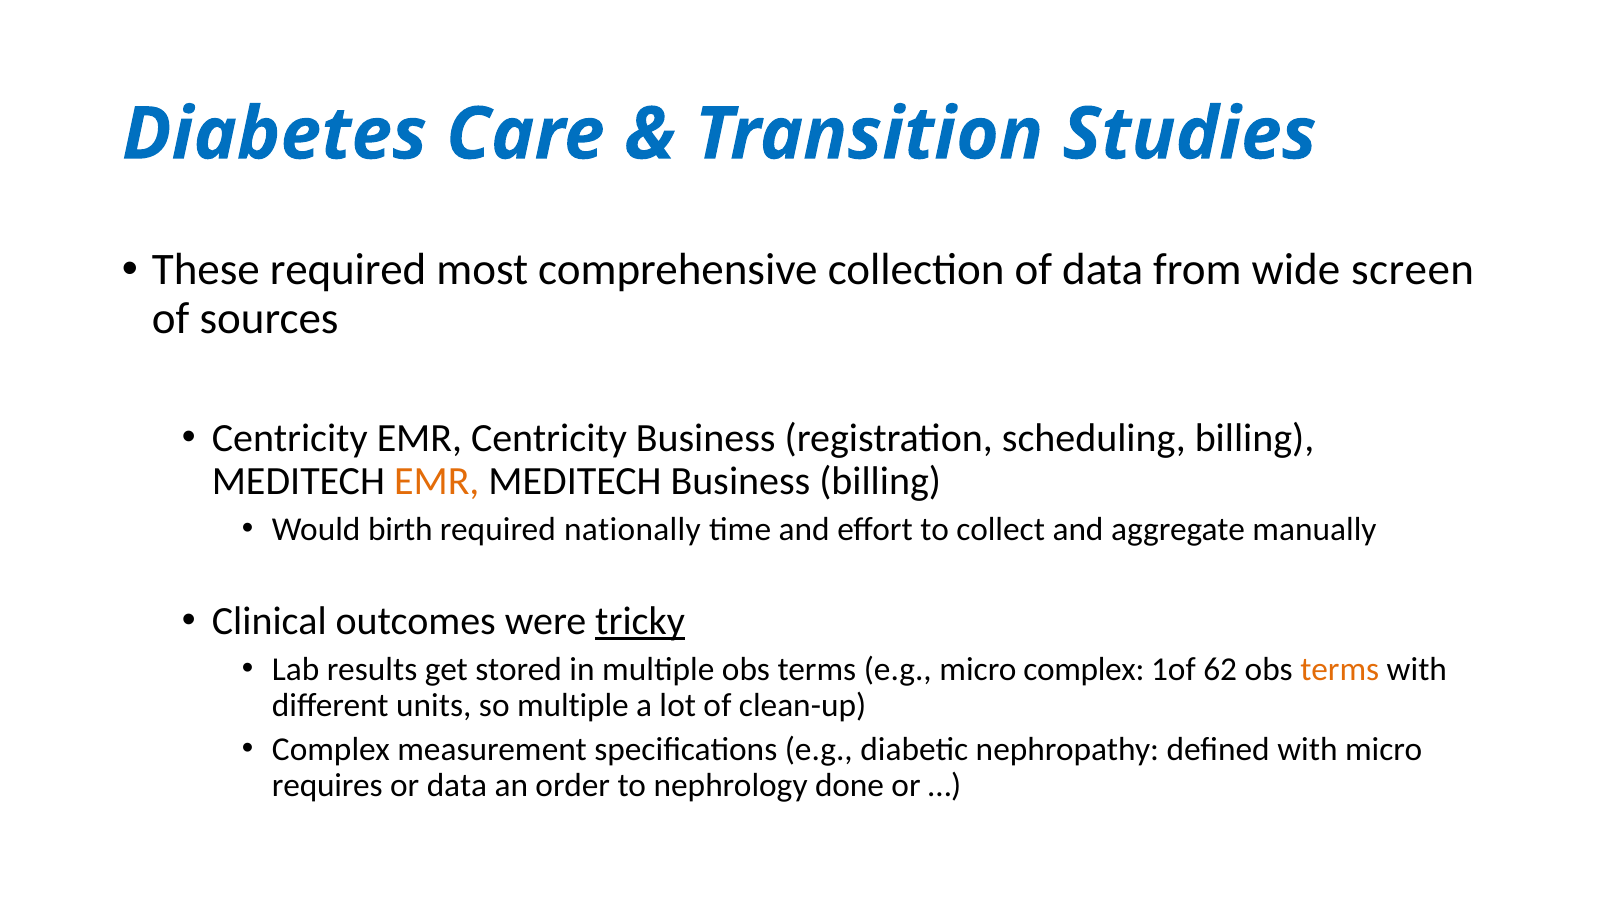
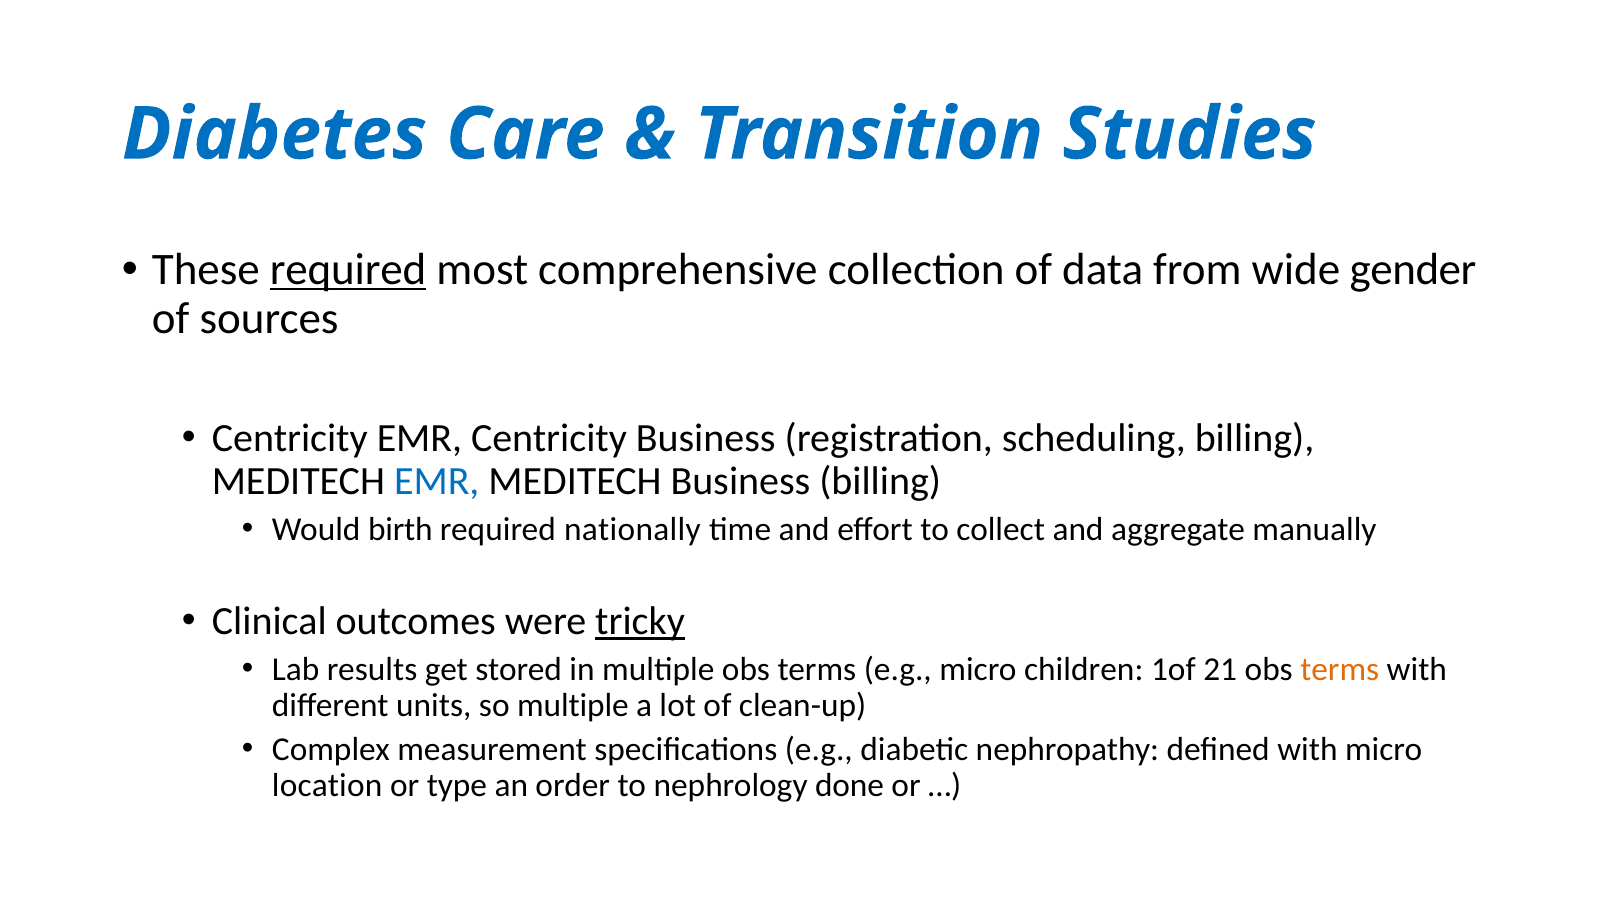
required underline: none -> present (348, 270)
screen: screen -> gender (1413, 270)
EMR colour: orange -> blue (437, 481)
micro complex: complex -> children (1084, 669)
62: 62 -> 21 (1220, 669)
requires: requires -> location (327, 785)
or data: data -> type (457, 785)
